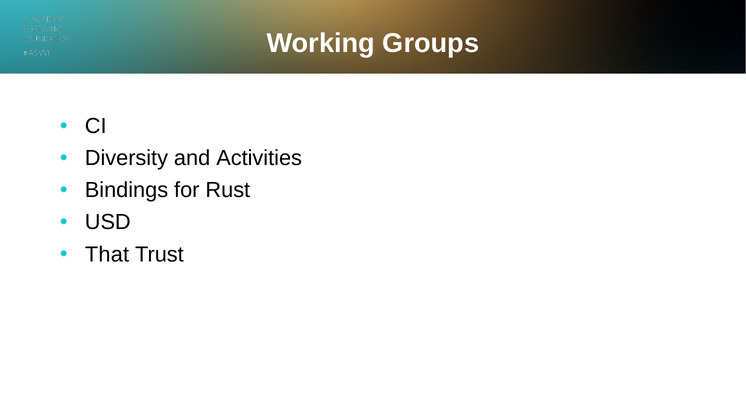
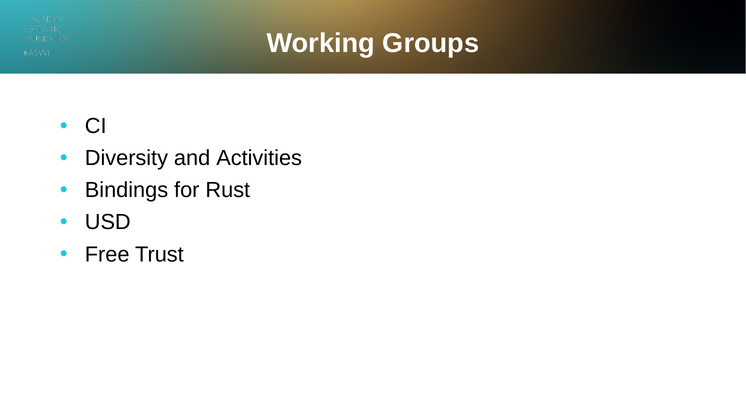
That: That -> Free (107, 254)
